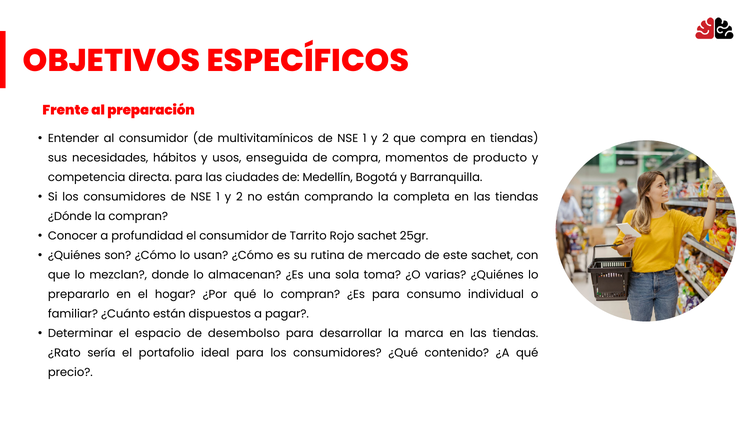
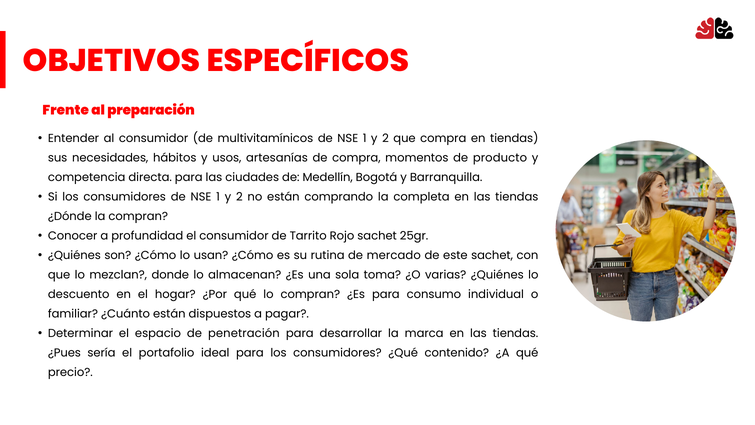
enseguida: enseguida -> artesanías (277, 158)
prepararlo: prepararlo -> descuento (79, 294)
desembolso: desembolso -> penetración (244, 333)
¿Rato: ¿Rato -> ¿Pues (64, 353)
